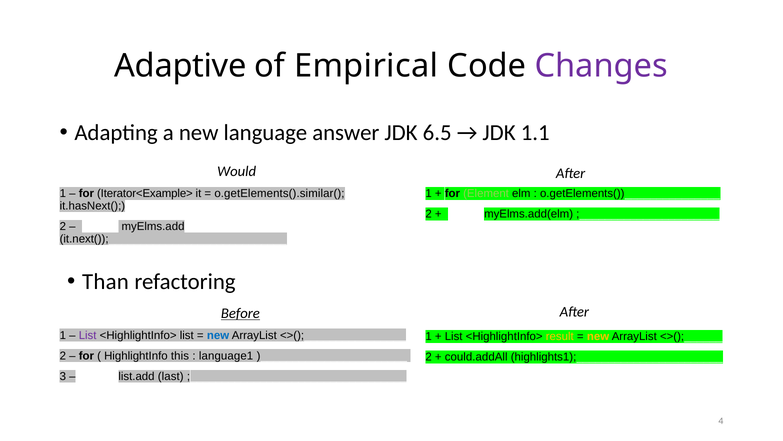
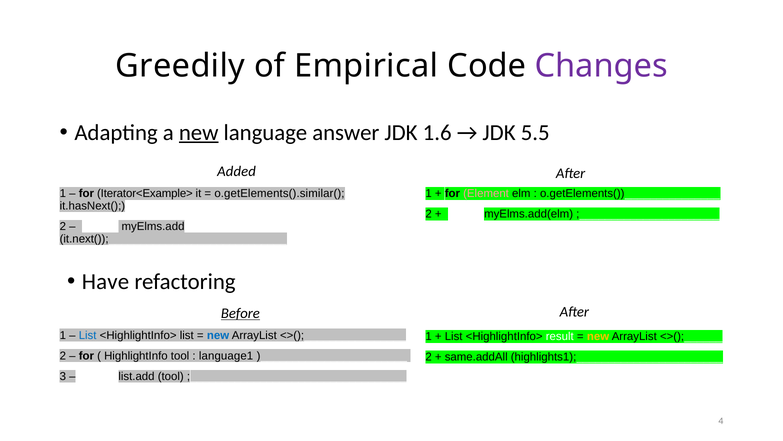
Adaptive: Adaptive -> Greedily (180, 66)
new underline: none -> present (199, 132)
6.5: 6.5 -> 1.6 (437, 132)
1.1: 1.1 -> 5.5 (535, 132)
Would: Would -> Added (237, 171)
Element colour: light green -> pink (486, 193)
Than: Than -> Have (105, 281)
List colour: purple -> blue (88, 335)
result colour: yellow -> white (560, 336)
HighlightInfo this: this -> tool (180, 355)
could.addAll: could.addAll -> same.addAll (476, 357)
list.add last: last -> tool (171, 376)
